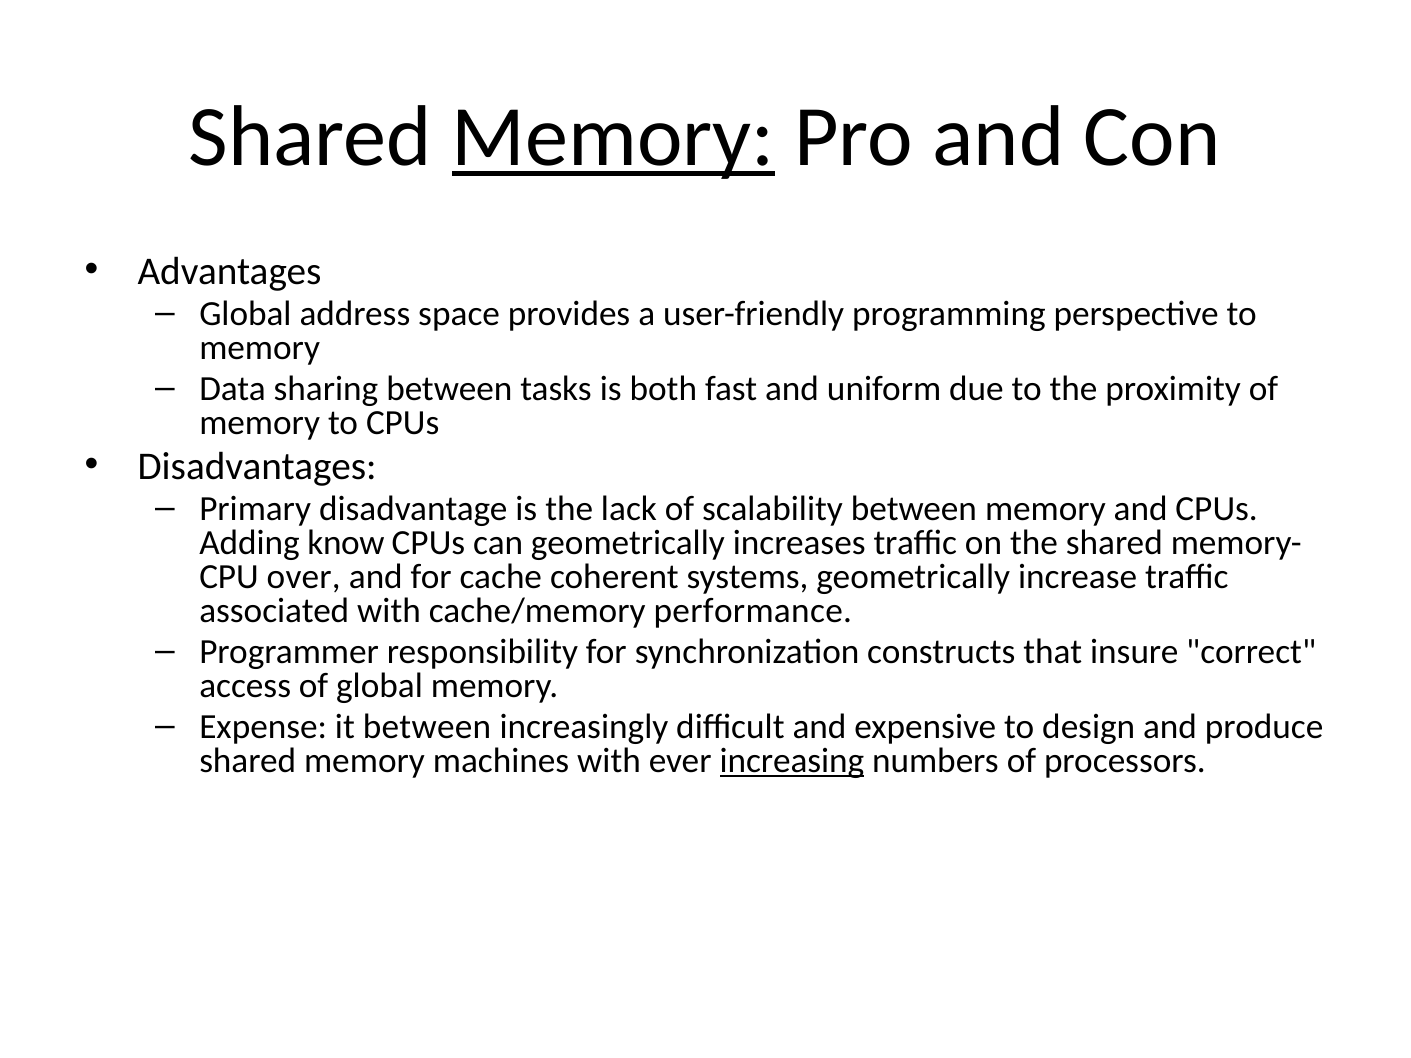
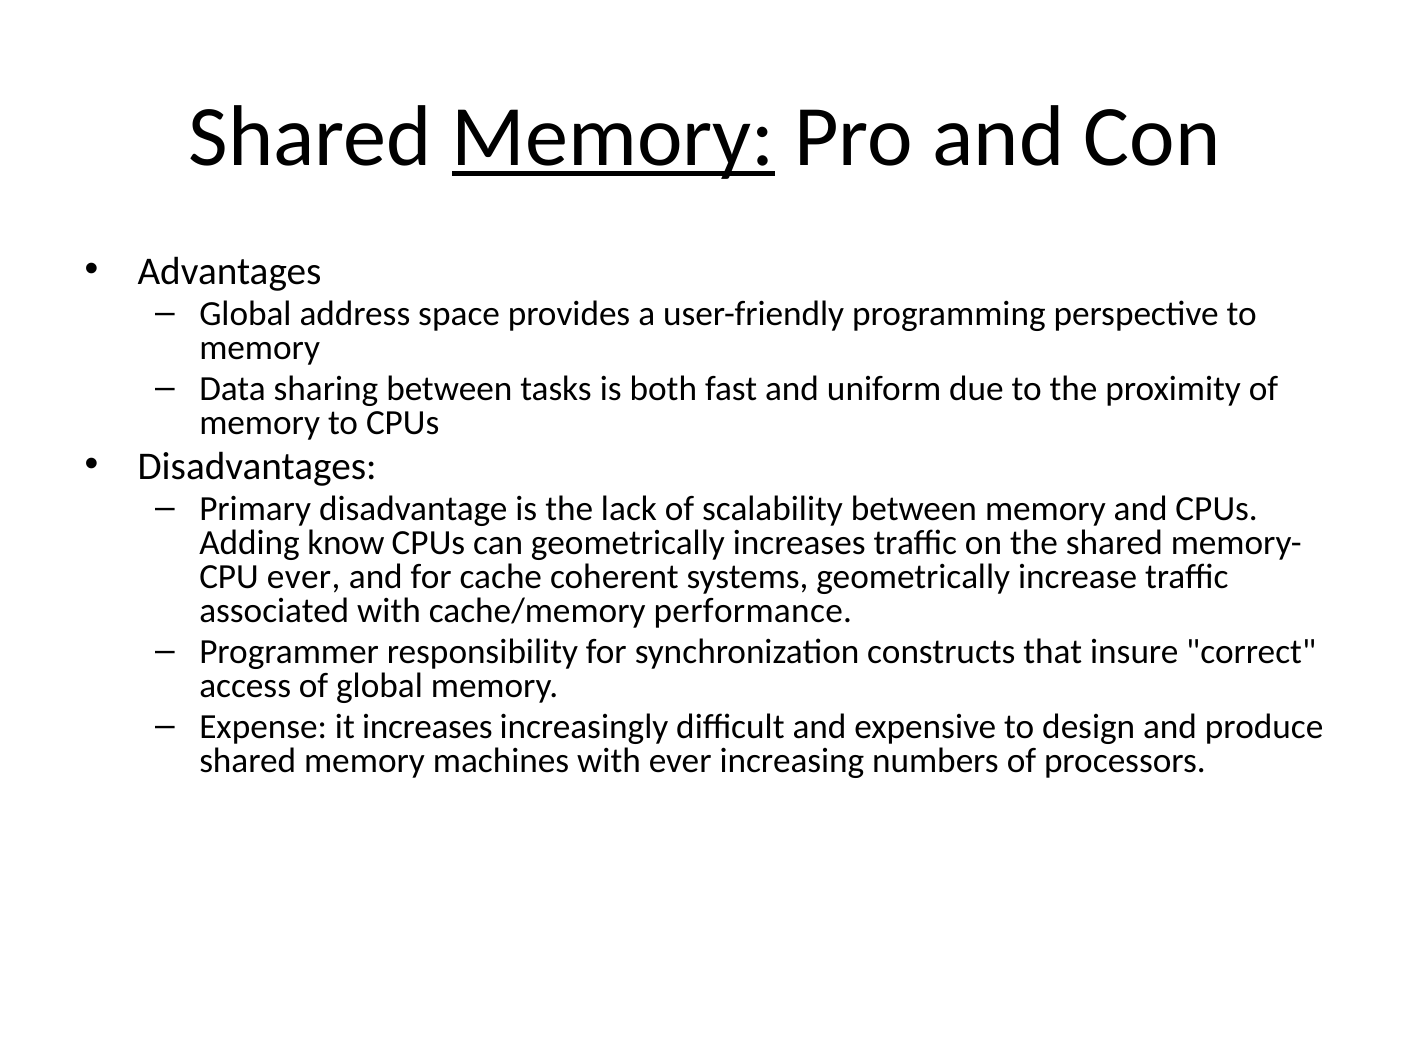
over: over -> ever (304, 577)
it between: between -> increases (427, 727)
increasing underline: present -> none (792, 761)
